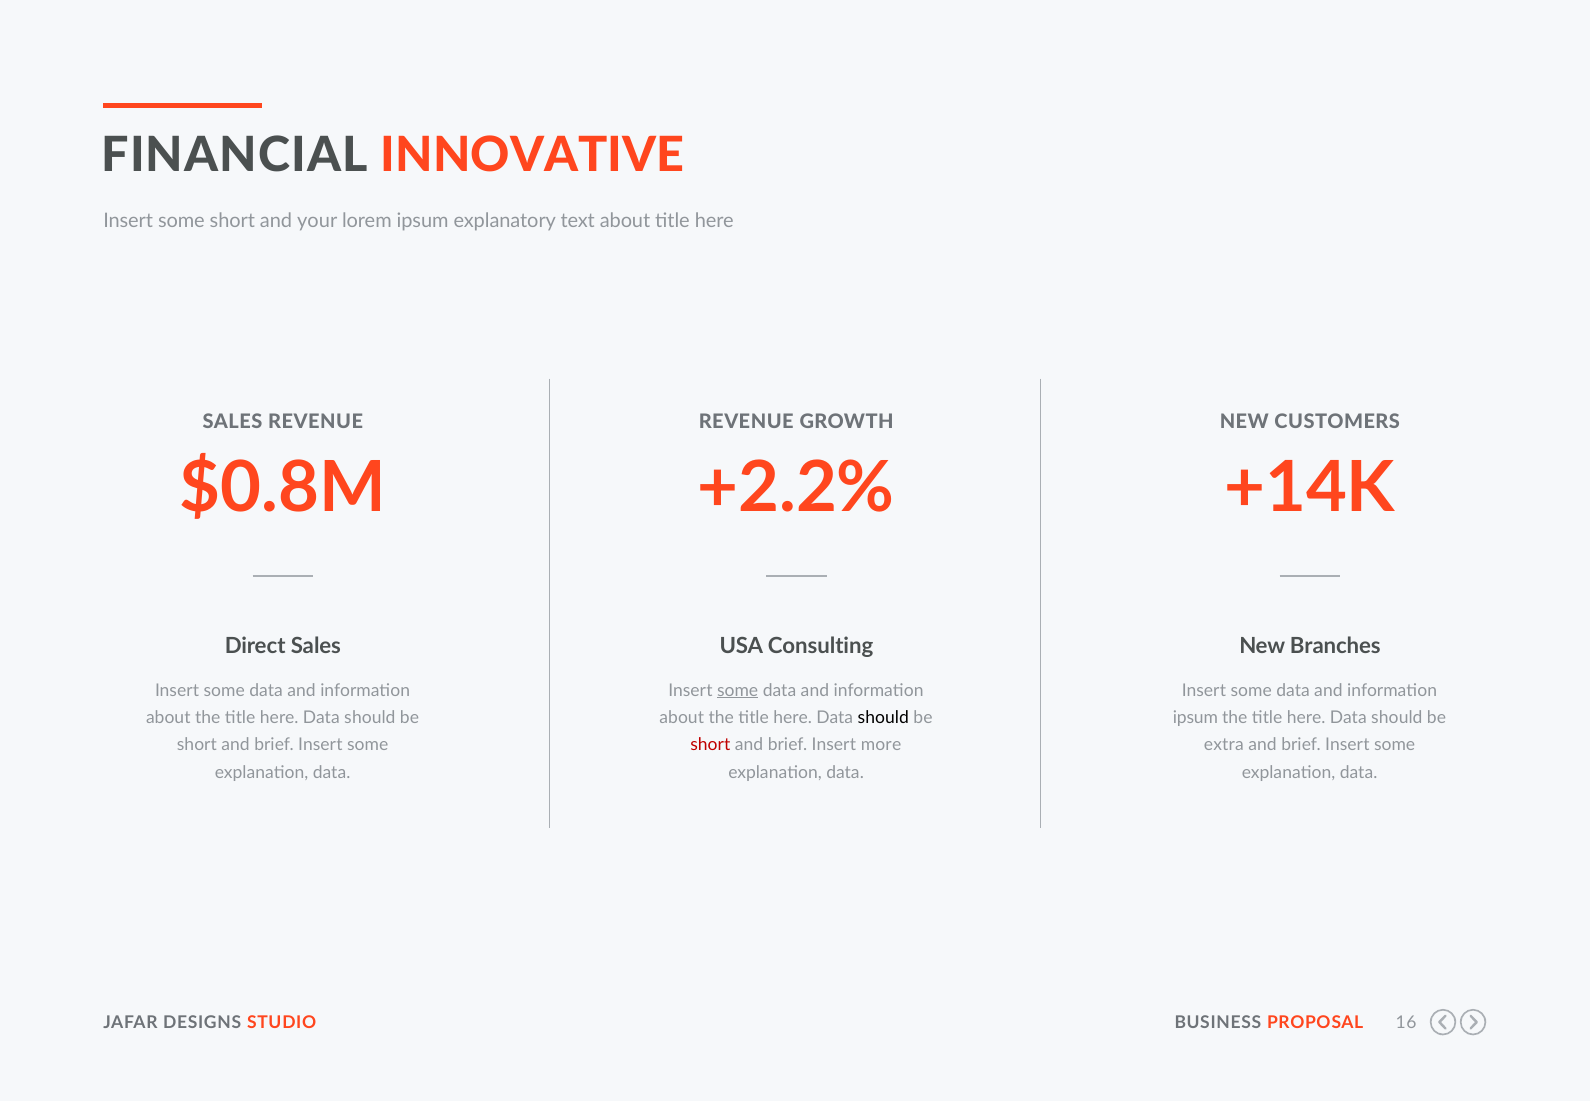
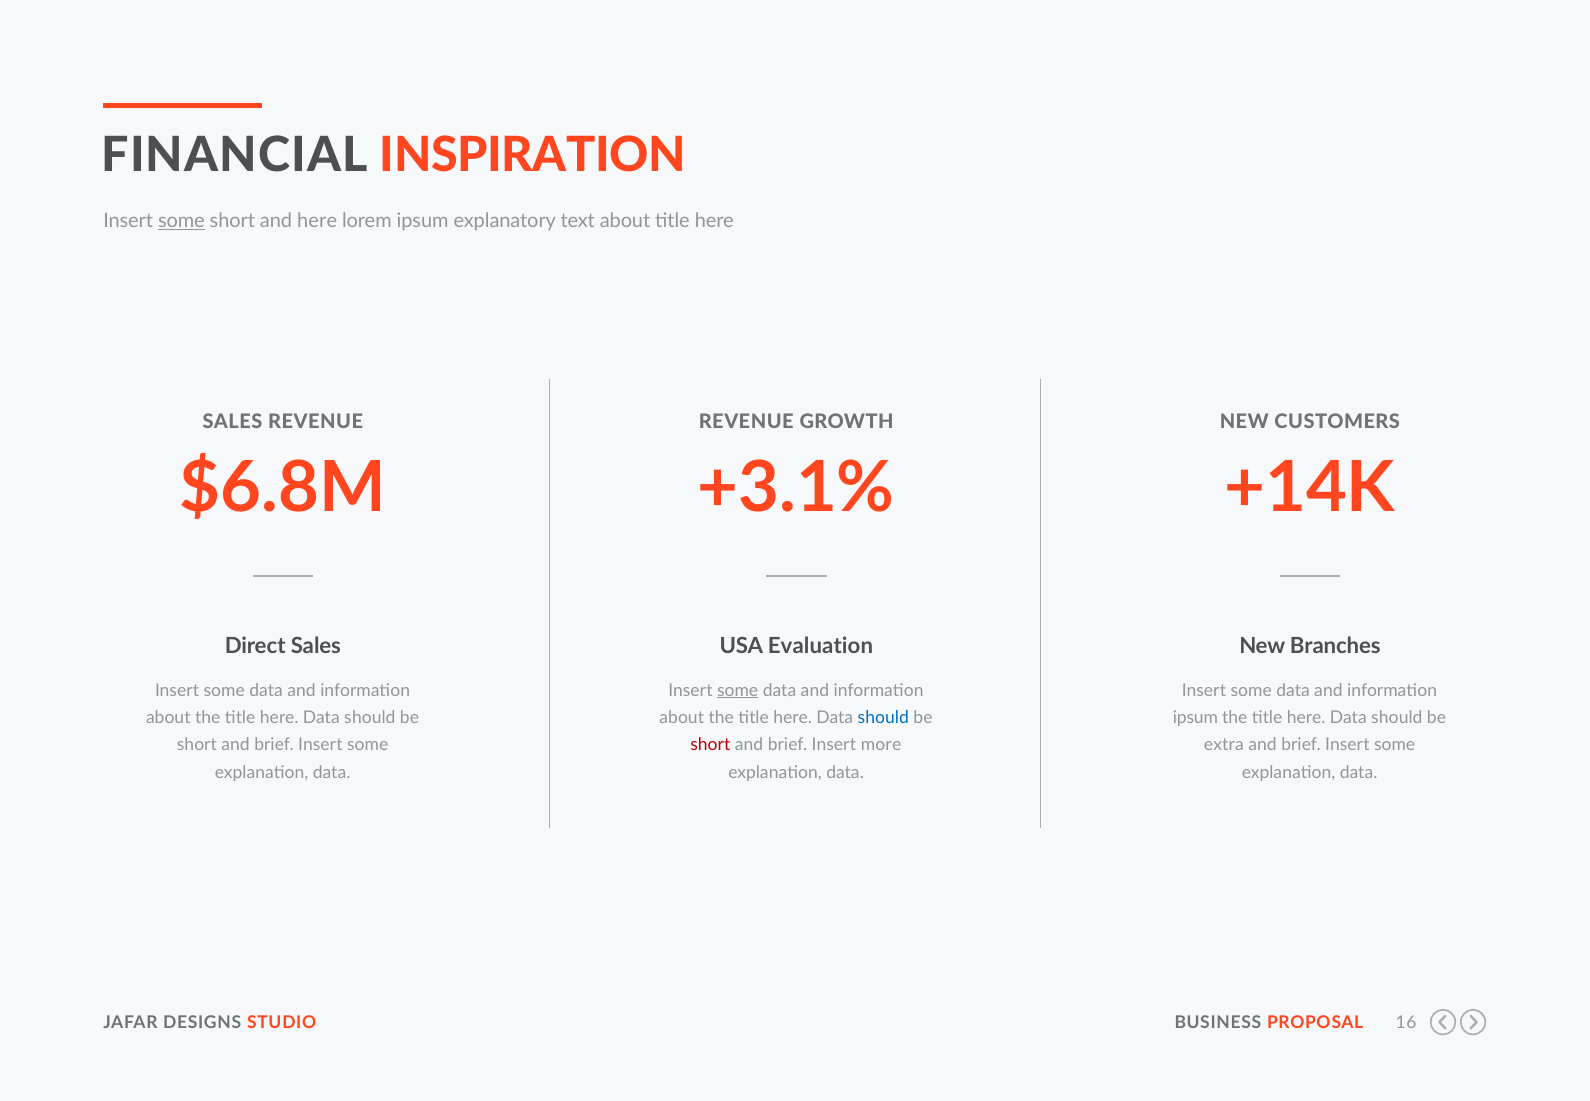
INNOVATIVE: INNOVATIVE -> INSPIRATION (533, 156)
some underline: none -> present (181, 221)
and your: your -> here (317, 221)
$0.8M: $0.8M -> $6.8M (283, 488)
+2.2%: +2.2% -> +3.1% (796, 488)
Consulting: Consulting -> Evaluation (820, 646)
should colour: black -> blue (883, 718)
